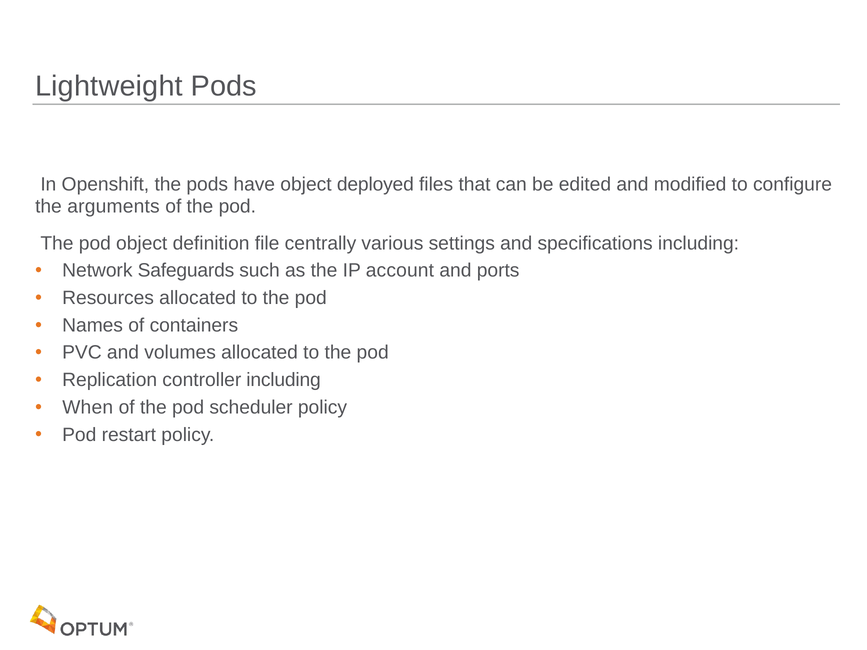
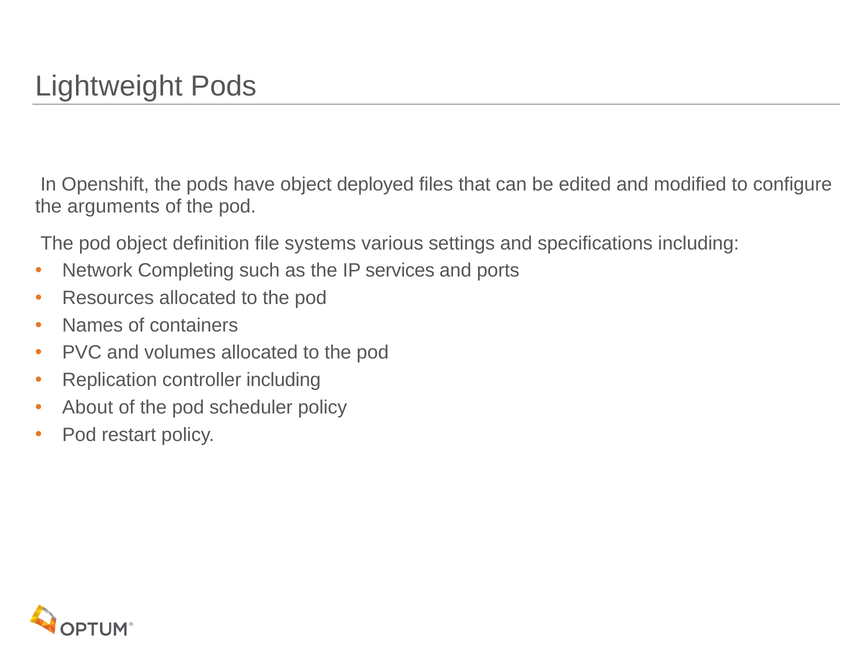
centrally: centrally -> systems (320, 243)
Safeguards: Safeguards -> Completing (186, 271)
account: account -> services (400, 271)
When: When -> About (88, 408)
